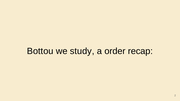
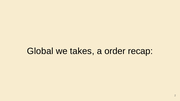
Bottou: Bottou -> Global (40, 51)
study: study -> takes (82, 51)
